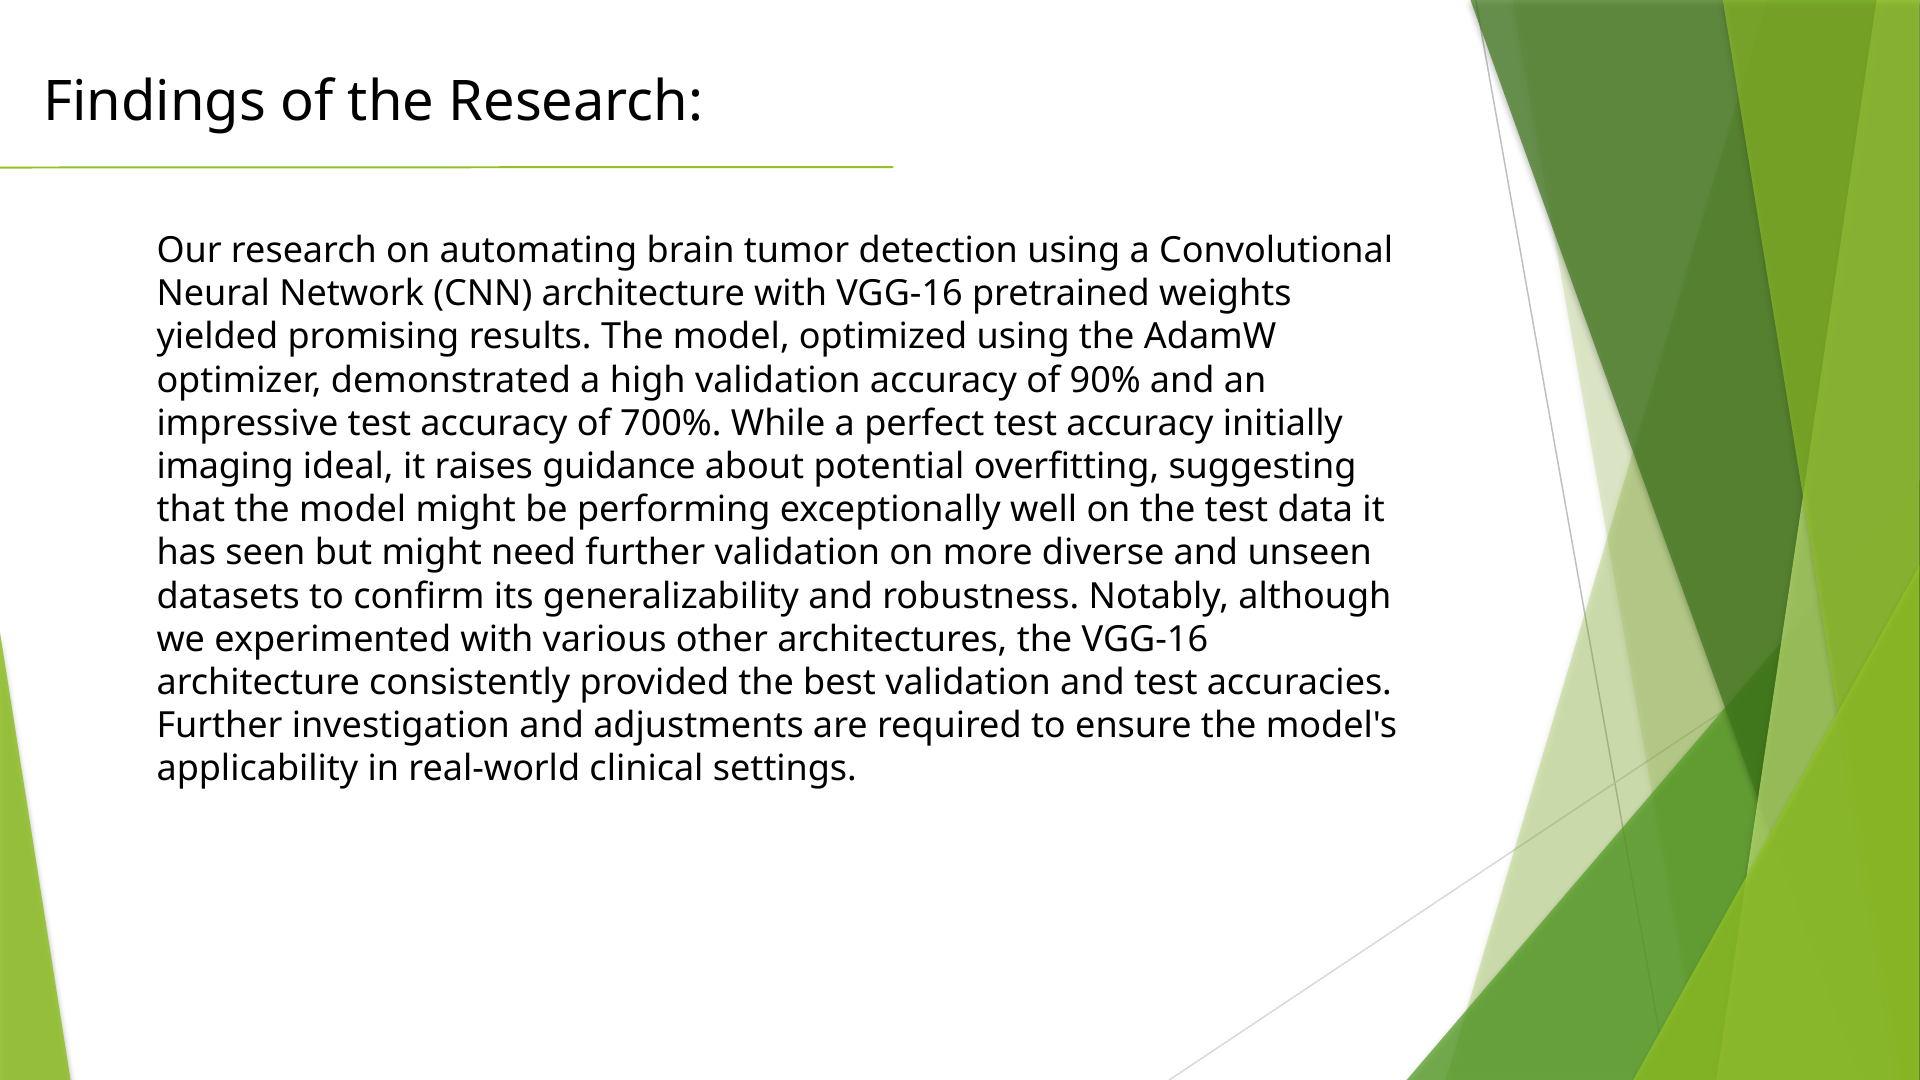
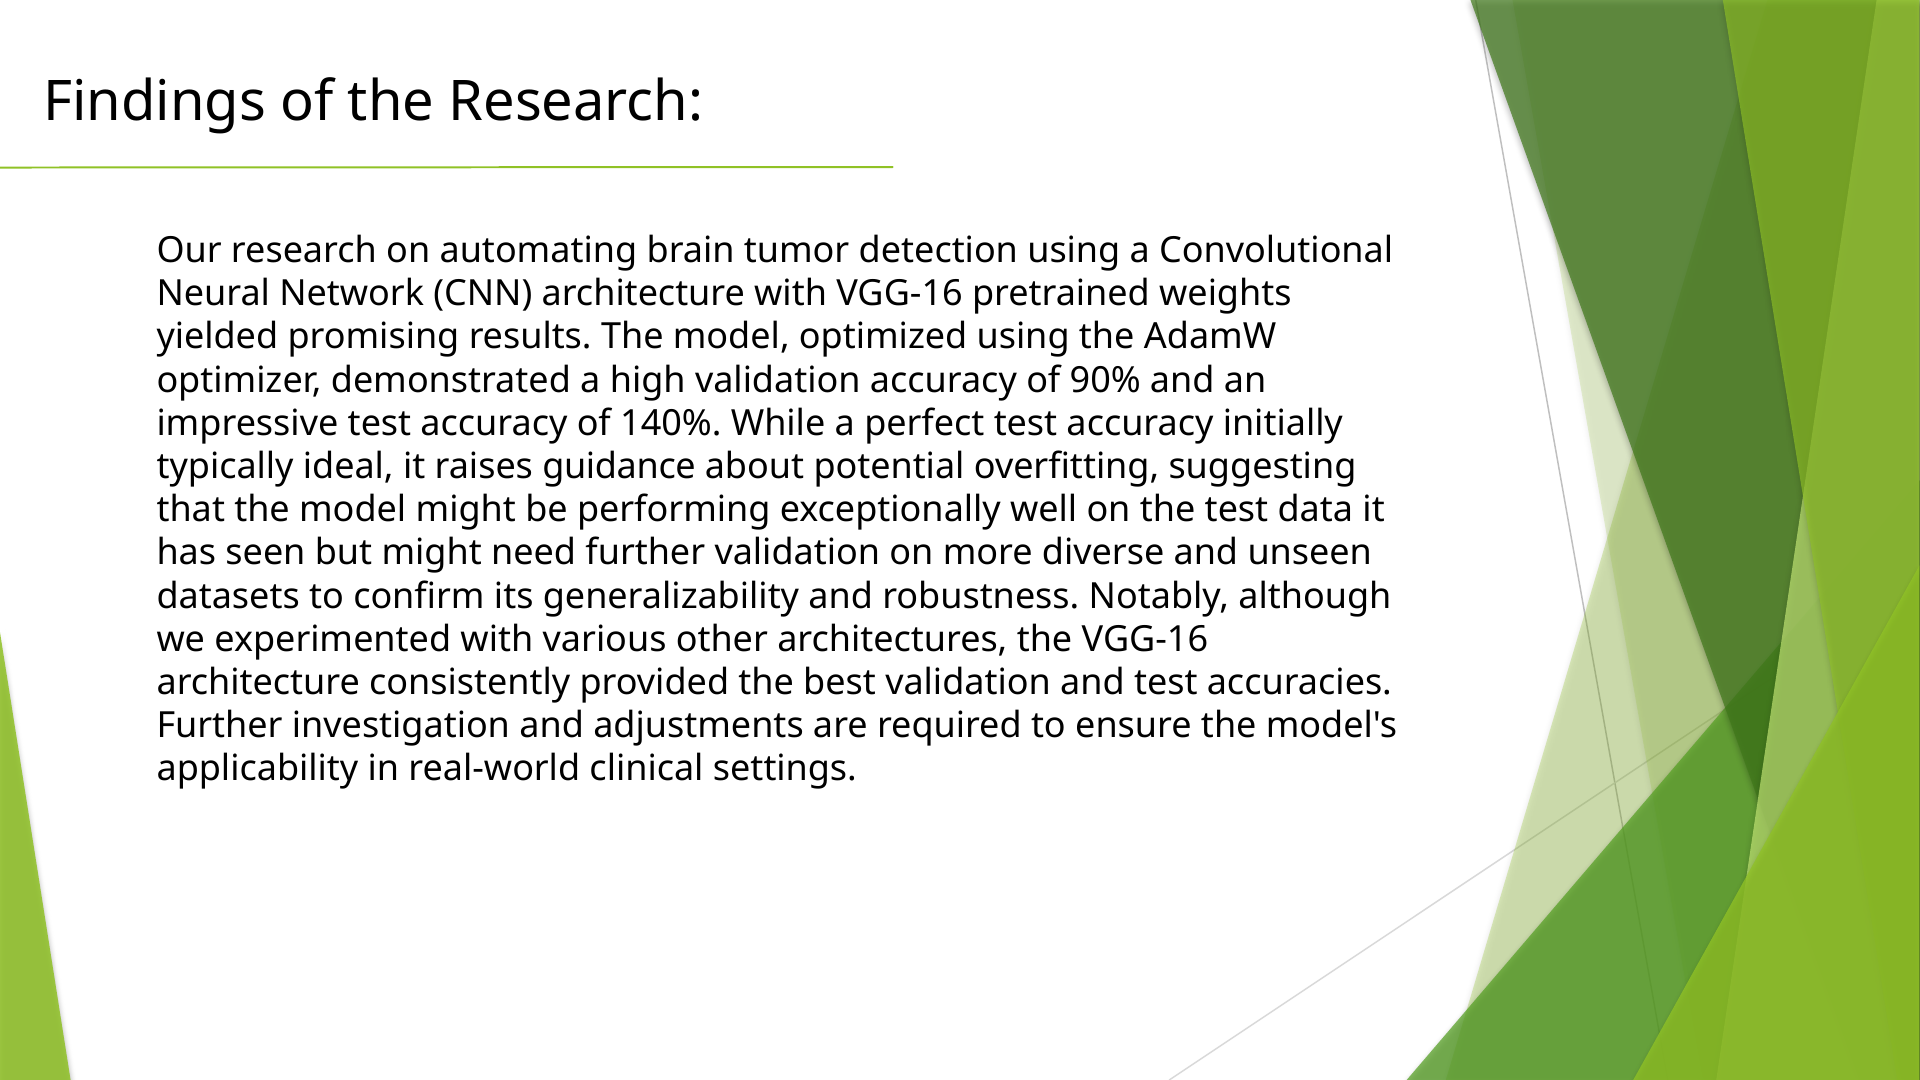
700%: 700% -> 140% (671, 423)
imaging: imaging -> typically (225, 467)
